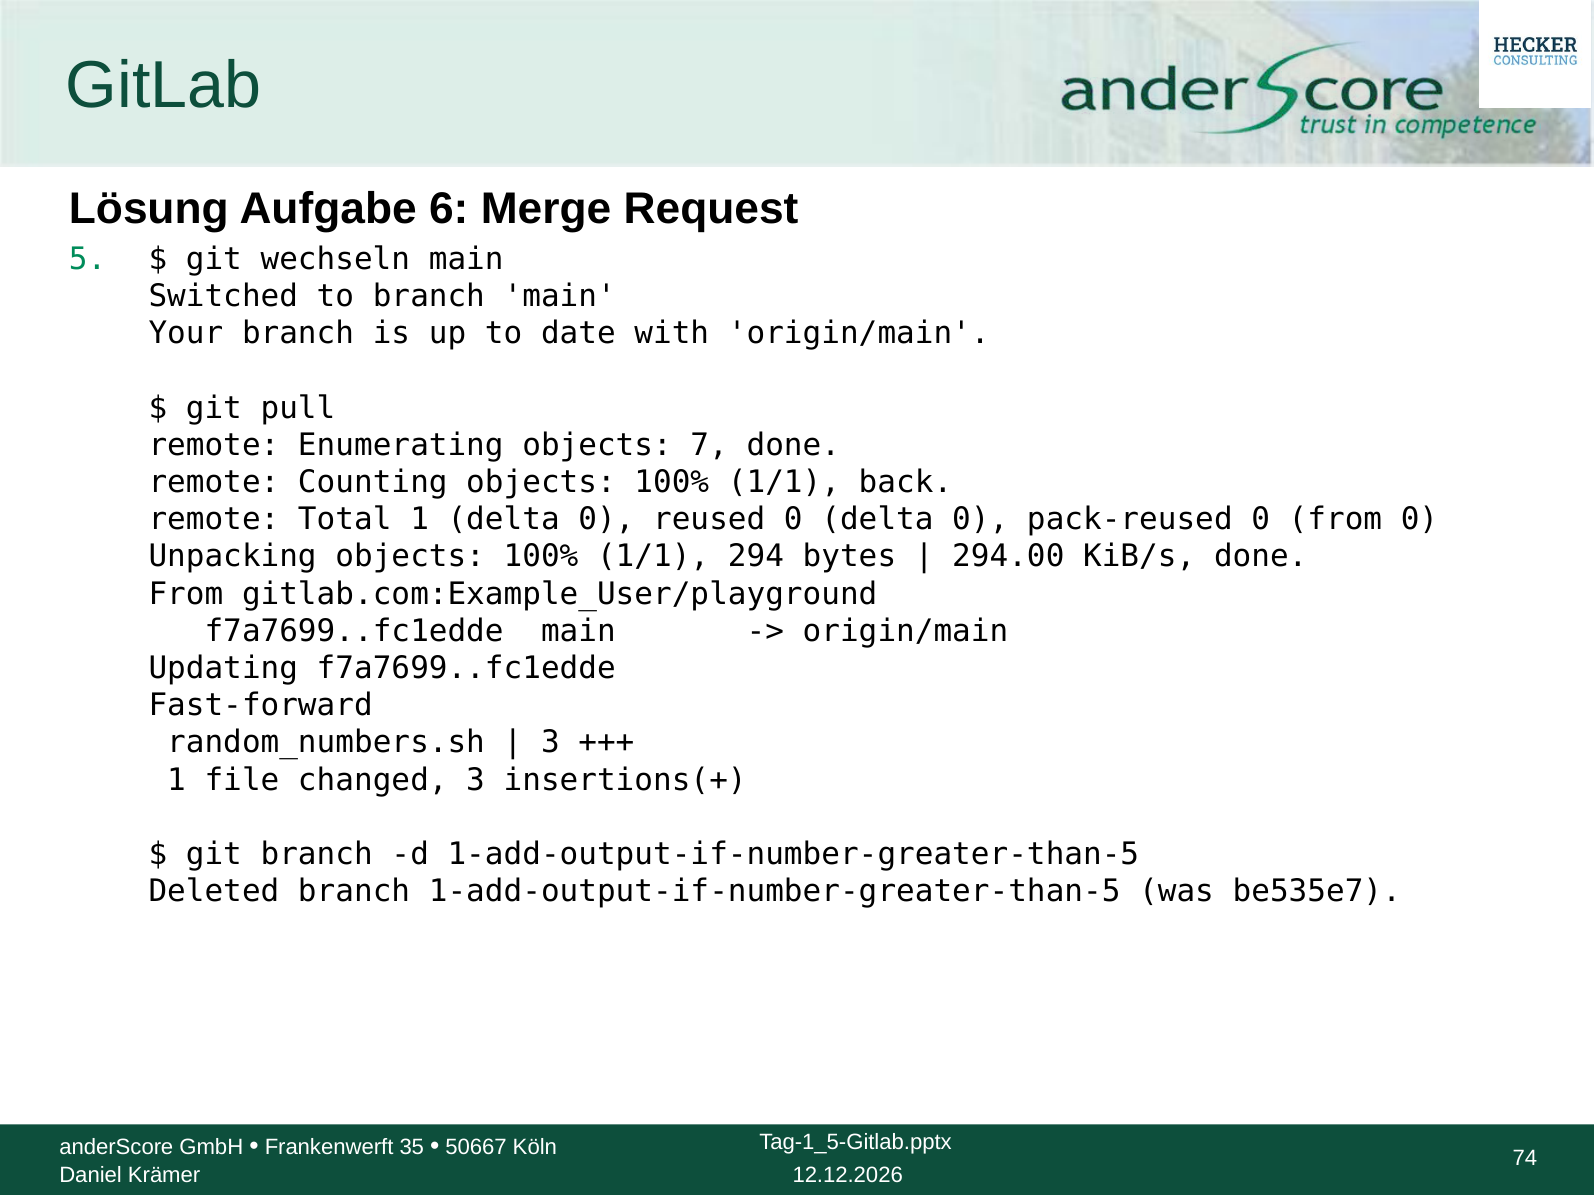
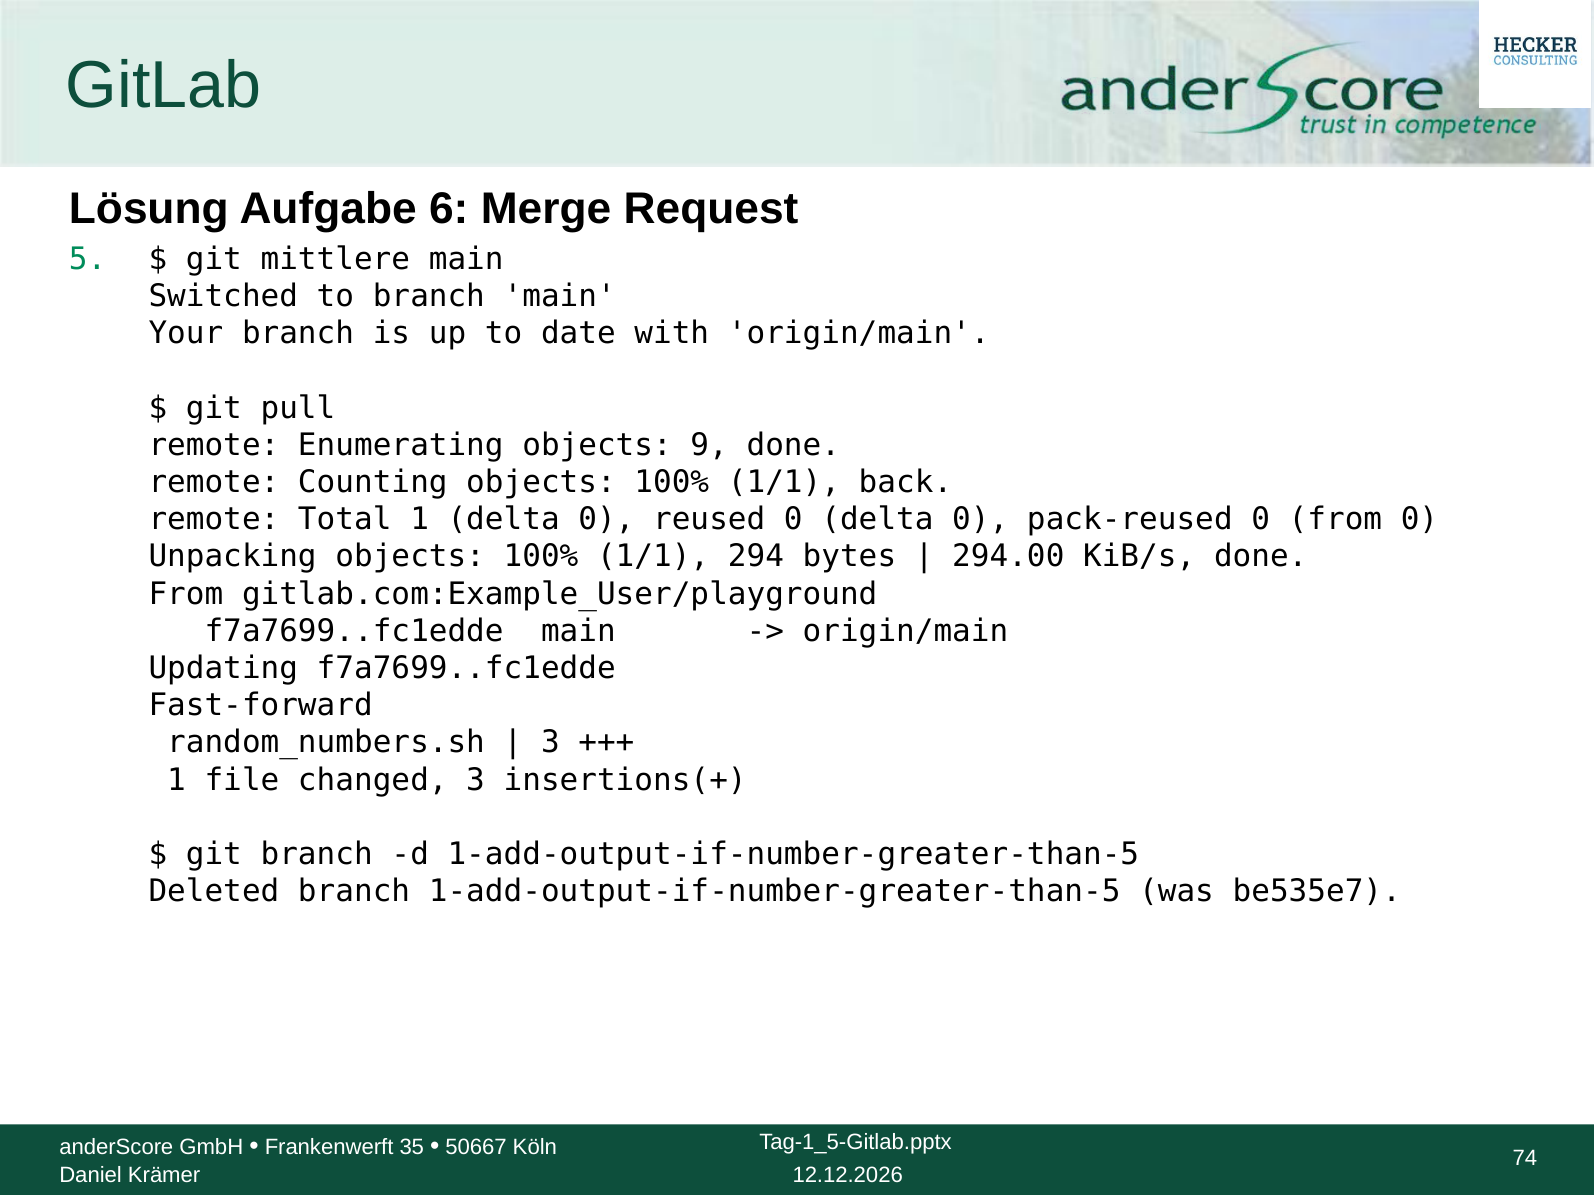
wechseln: wechseln -> mittlere (335, 259)
7: 7 -> 9 (709, 445)
